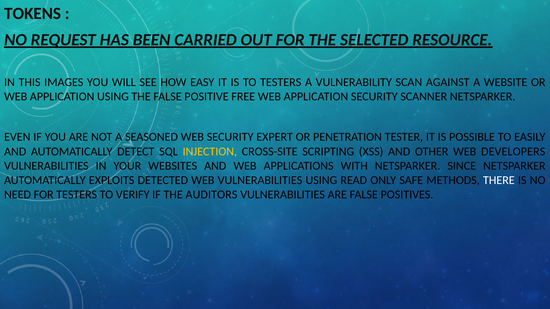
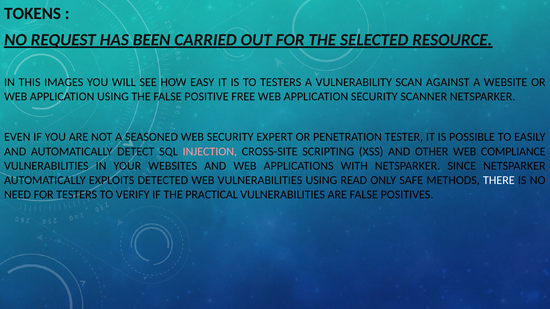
INJECTION colour: yellow -> pink (210, 152)
DEVELOPERS: DEVELOPERS -> COMPLIANCE (513, 152)
AUDITORS: AUDITORS -> PRACTICAL (212, 195)
